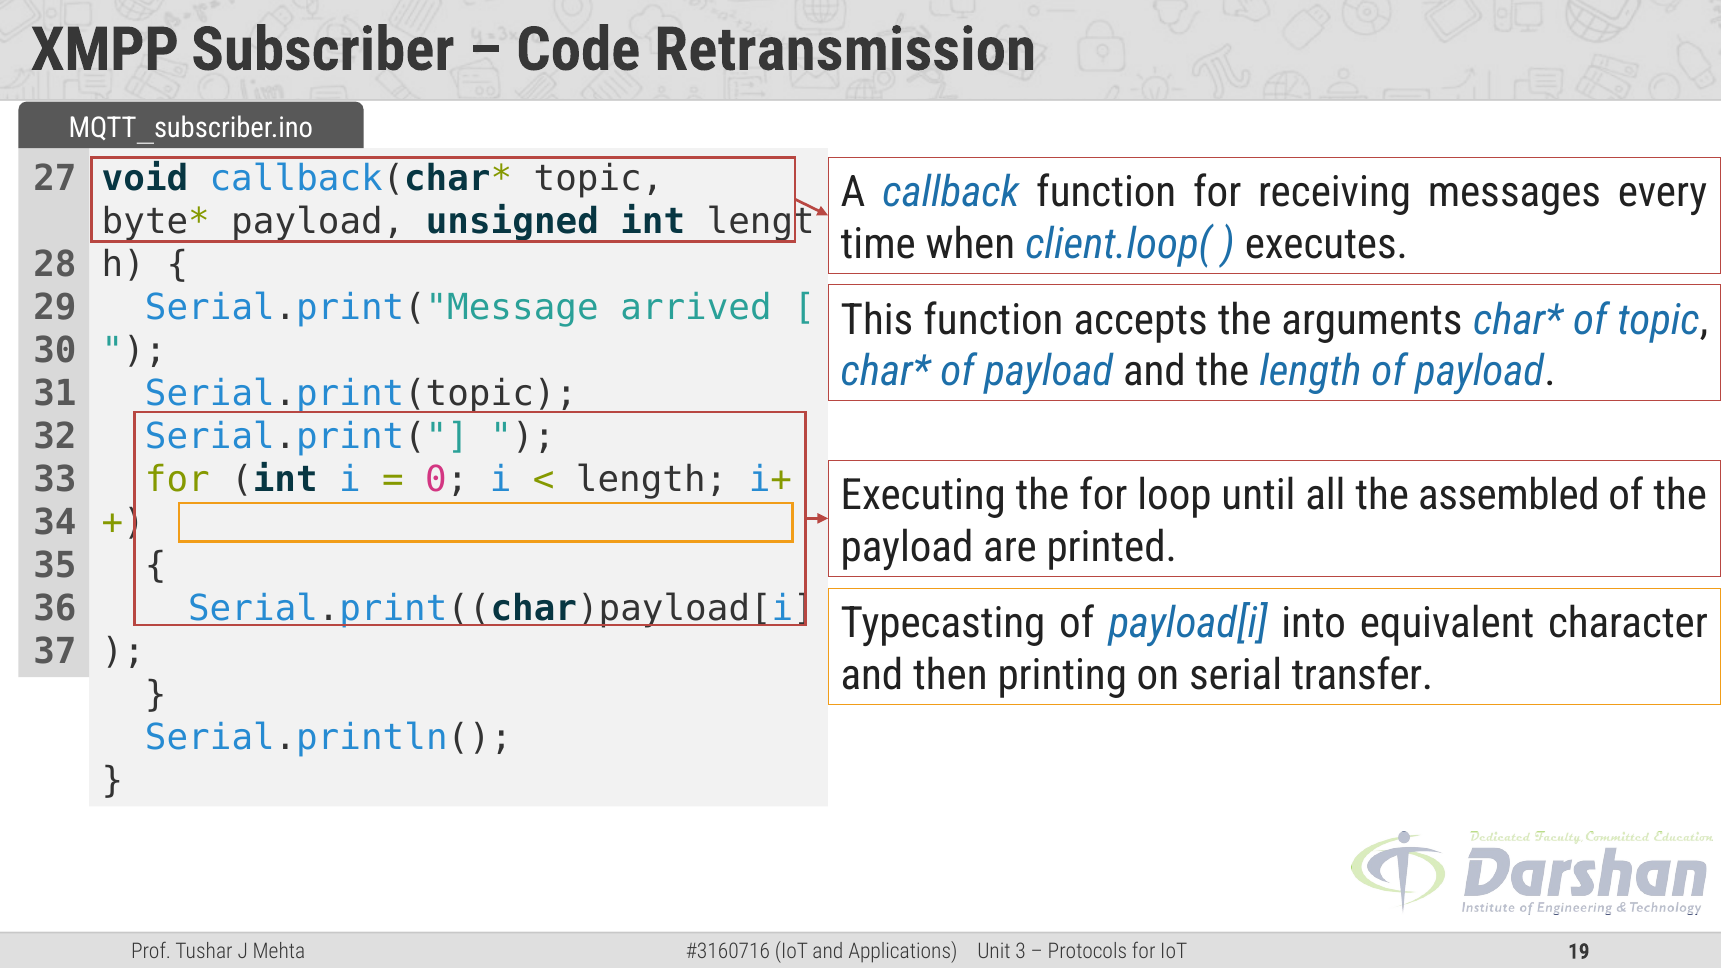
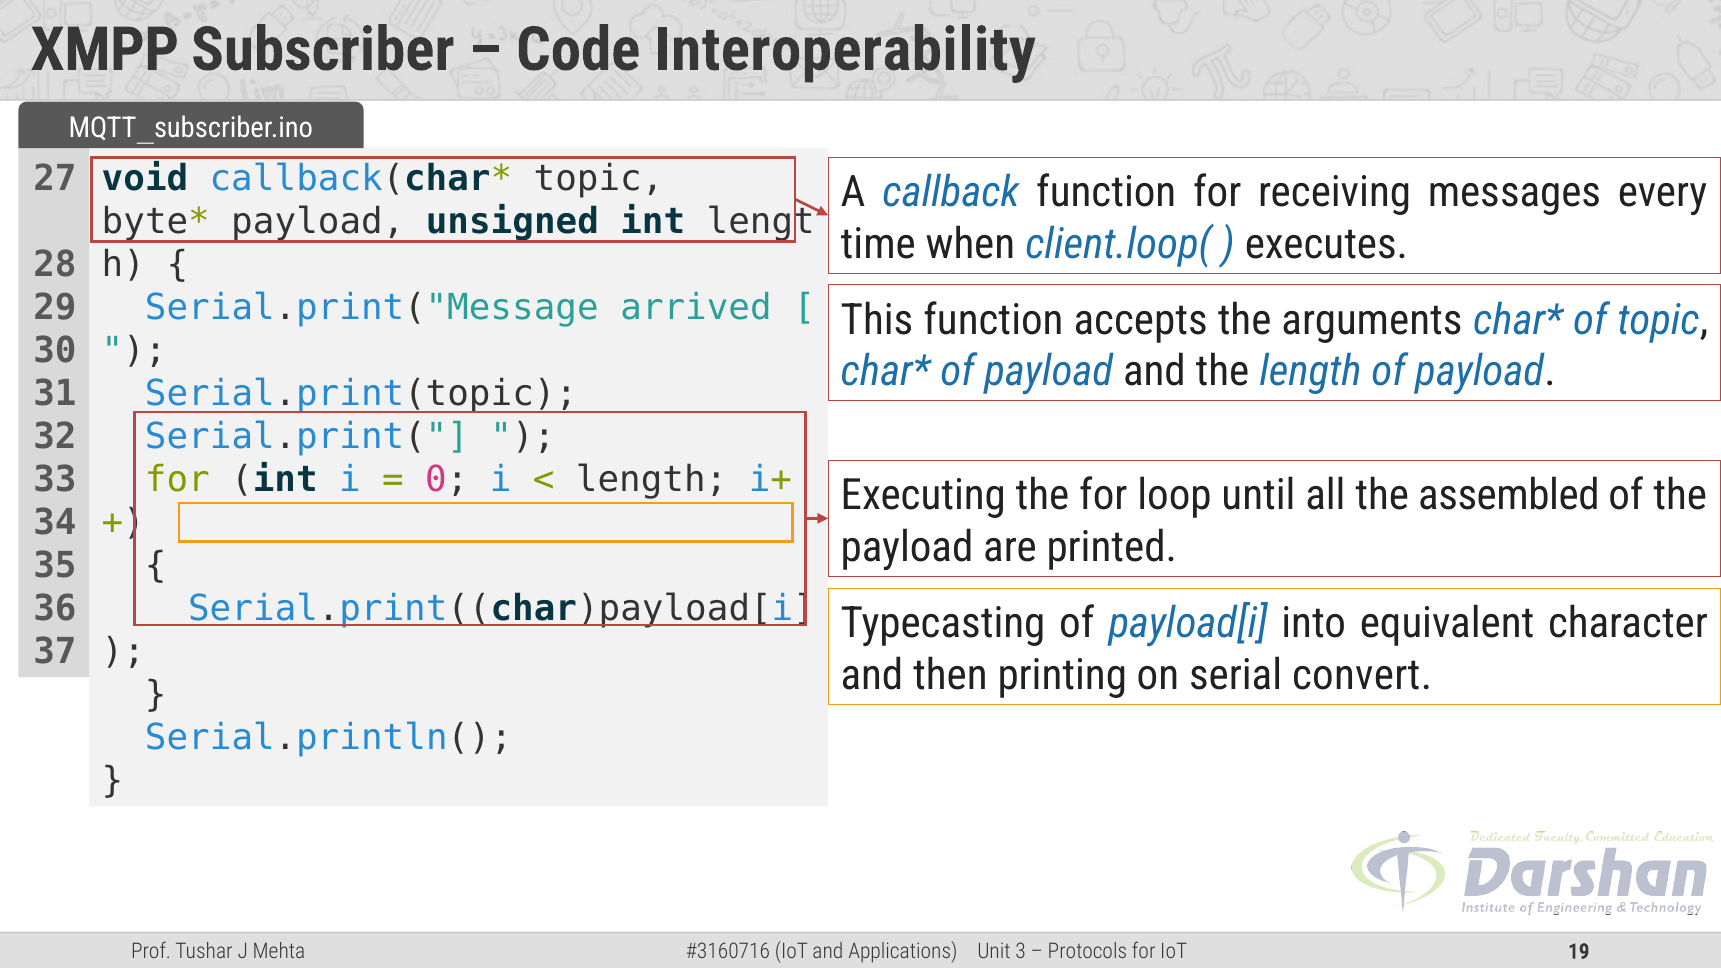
Retransmission: Retransmission -> Interoperability (845, 50)
transfer: transfer -> convert (1362, 675)
